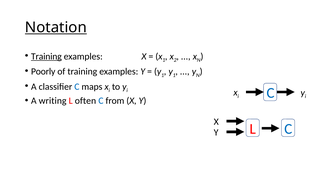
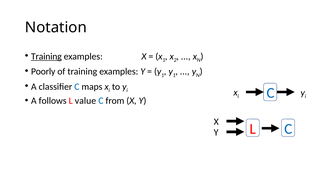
Notation underline: present -> none (56, 27)
writing: writing -> follows (53, 101)
often: often -> value (85, 101)
